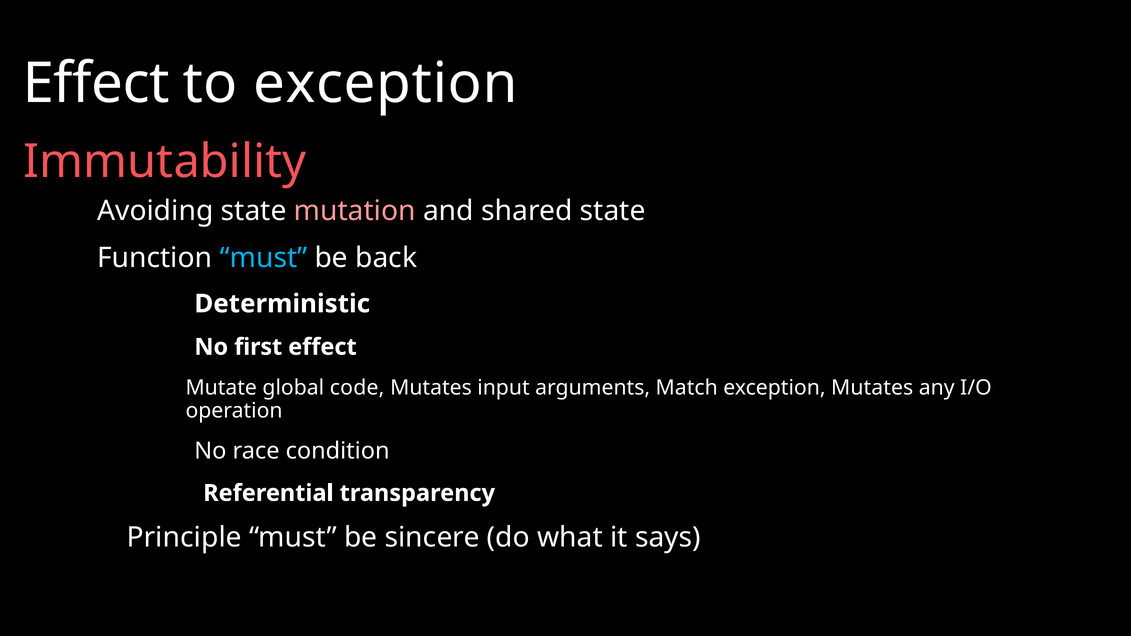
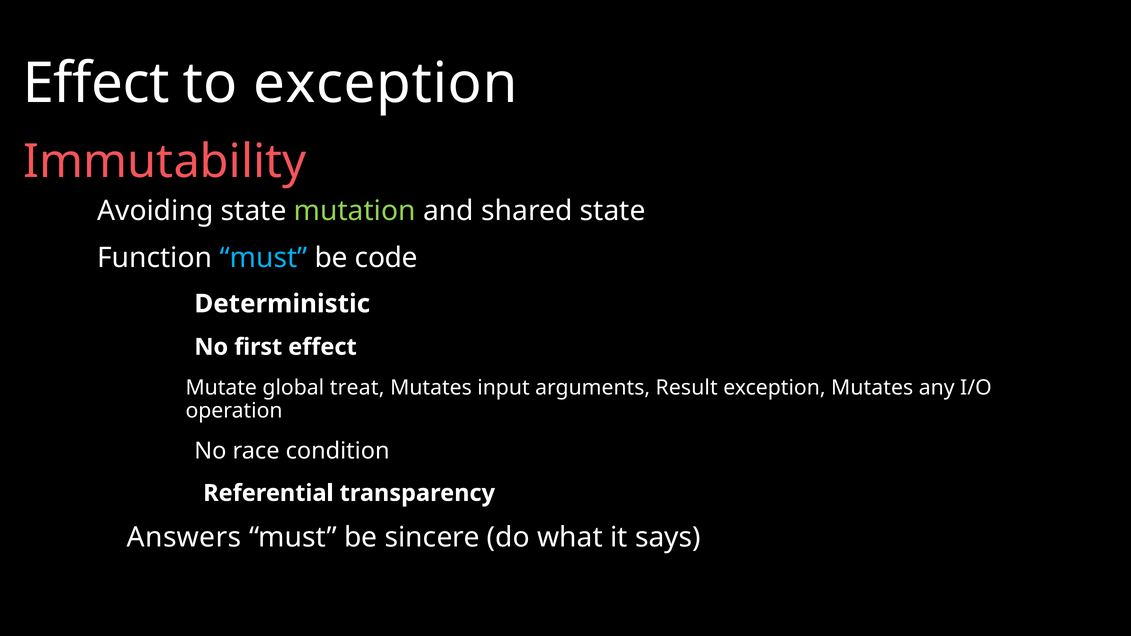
mutation colour: pink -> light green (355, 211)
back: back -> code (386, 258)
code: code -> treat (357, 388)
Match: Match -> Result (687, 388)
Principle: Principle -> Answers (184, 538)
